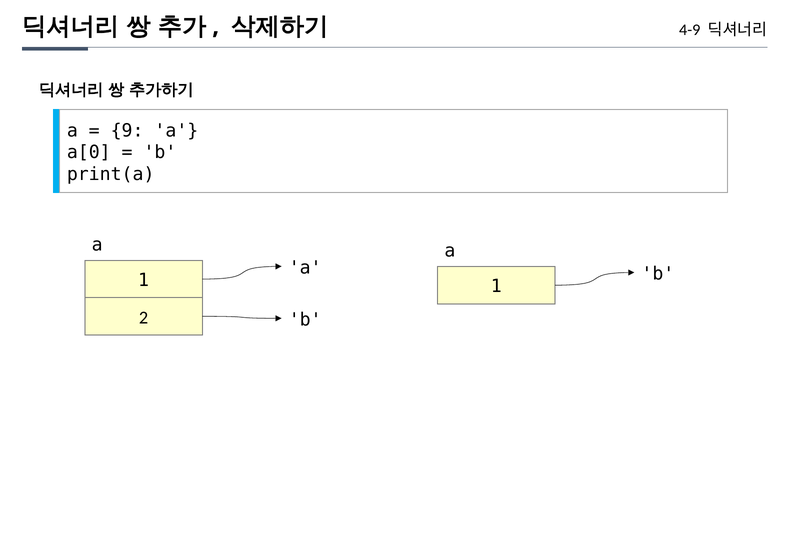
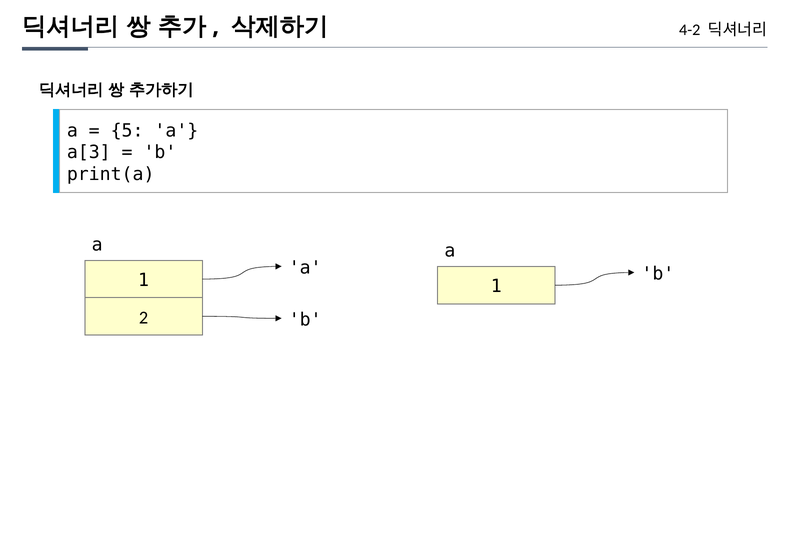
4-9: 4-9 -> 4-2 (690, 30)
9: 9 -> 5 (127, 131)
a[0: a[0 -> a[3 (89, 152)
